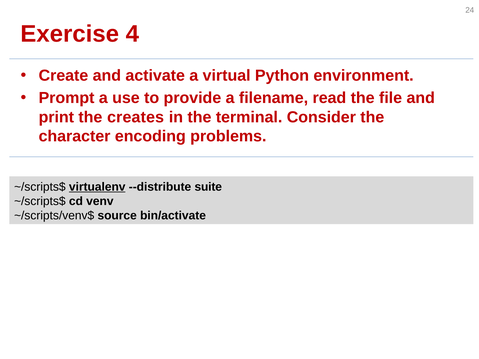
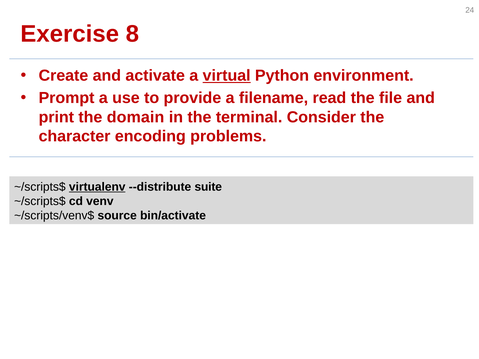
4: 4 -> 8 (132, 34)
virtual underline: none -> present (227, 76)
creates: creates -> domain (136, 117)
